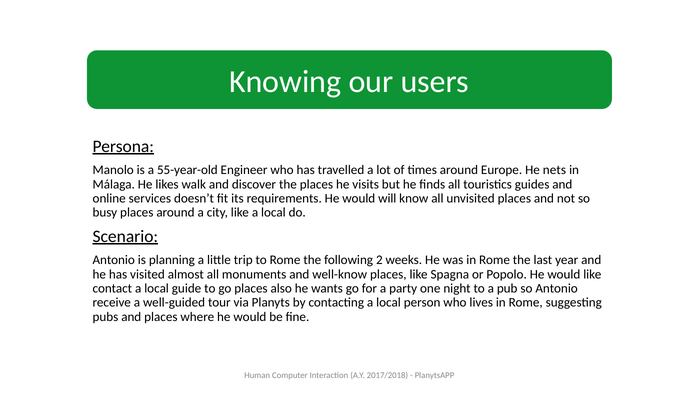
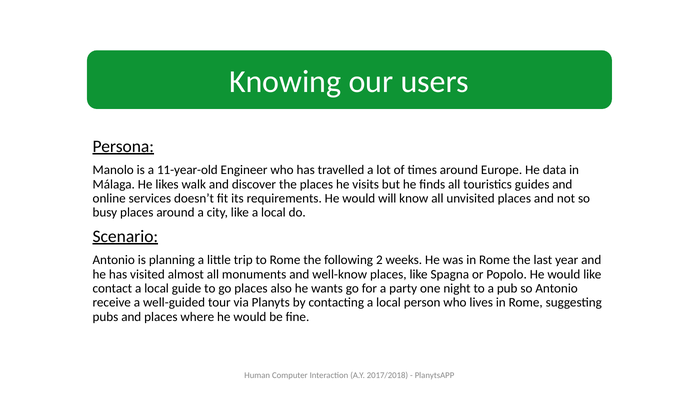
55-year-old: 55-year-old -> 11-year-old (187, 170)
nets: nets -> data (555, 170)
